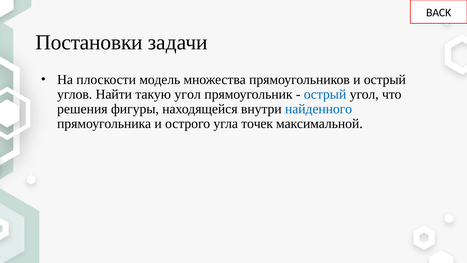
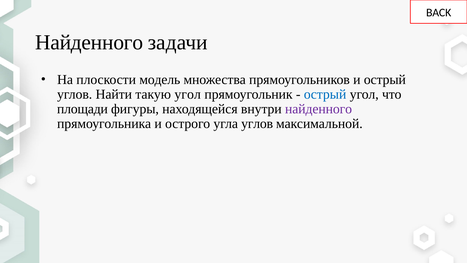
Постановки: Постановки -> Найденного (89, 42)
решения: решения -> площади (82, 109)
найденного colour: blue -> purple (319, 109)
угла точек: точек -> углов (257, 124)
